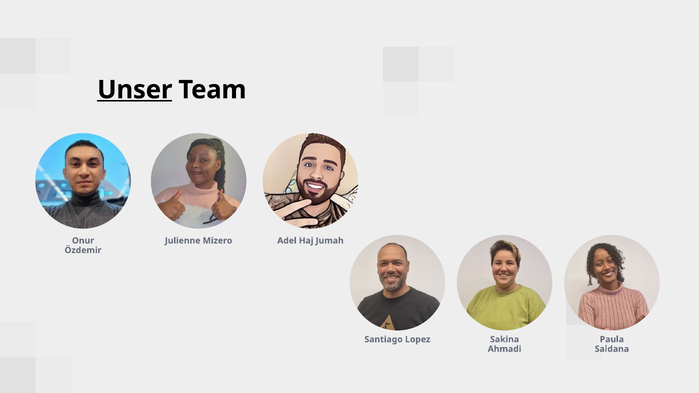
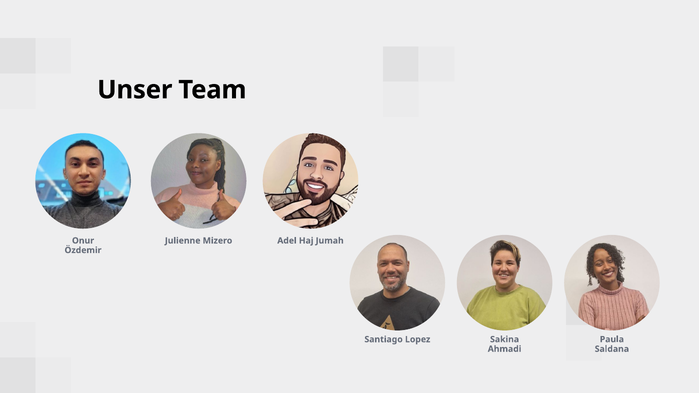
Unser underline: present -> none (135, 90)
